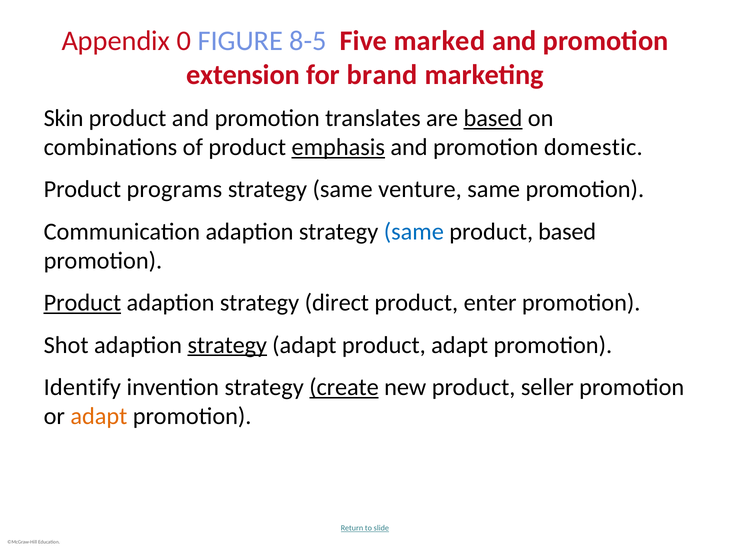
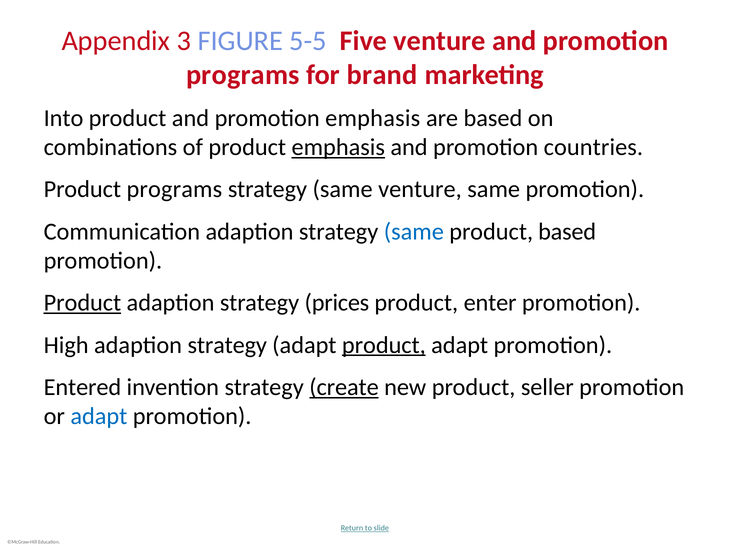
0: 0 -> 3 (184, 41)
8-5: 8-5 -> 5-5 (308, 41)
Five marked: marked -> venture (440, 41)
extension: extension -> programs (243, 75)
Skin: Skin -> Into (64, 118)
promotion translates: translates -> emphasis (373, 118)
based underline: present -> none (493, 118)
domestic: domestic -> countries (593, 147)
direct: direct -> prices (337, 303)
Shot: Shot -> High (66, 345)
strategy underline: present -> none (227, 345)
product underline: none -> present (384, 345)
Identify: Identify -> Entered (82, 387)
adapt colour: orange -> blue (99, 417)
